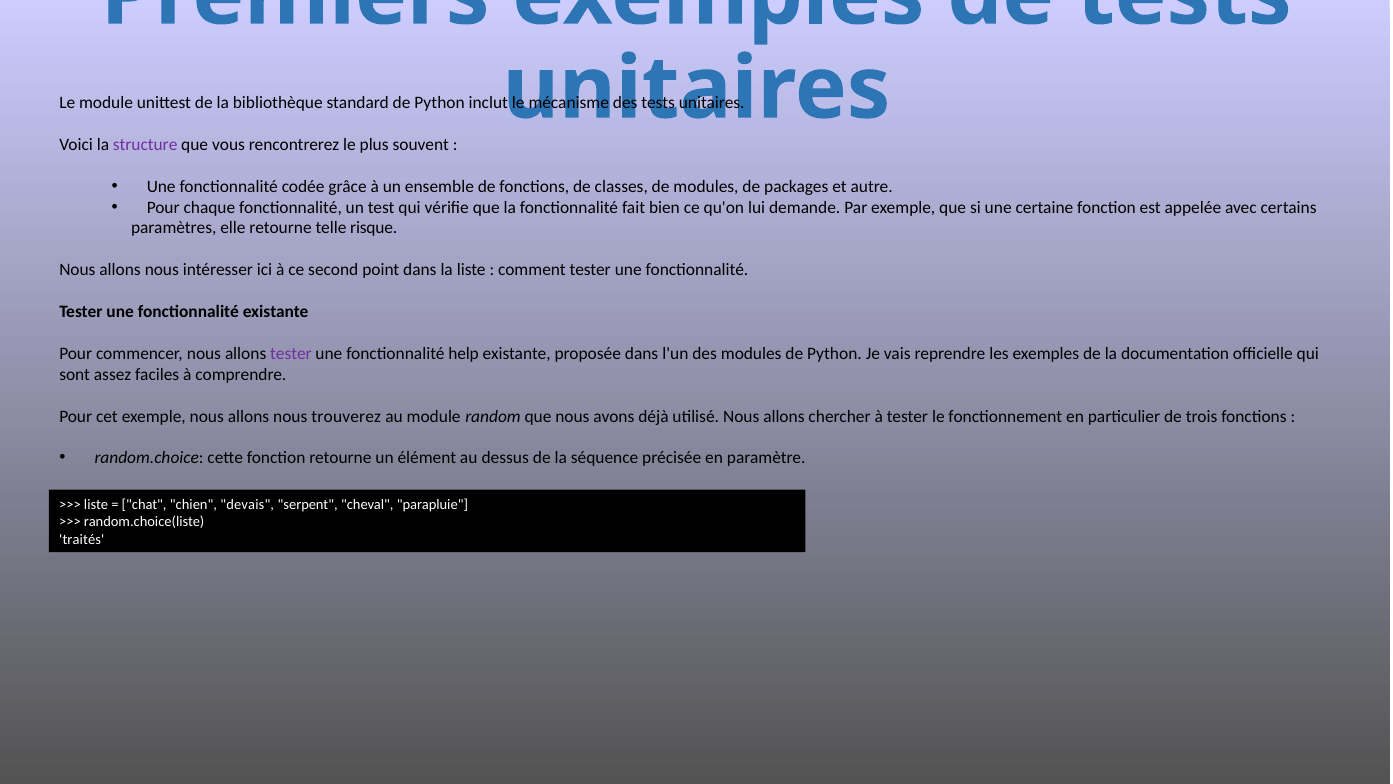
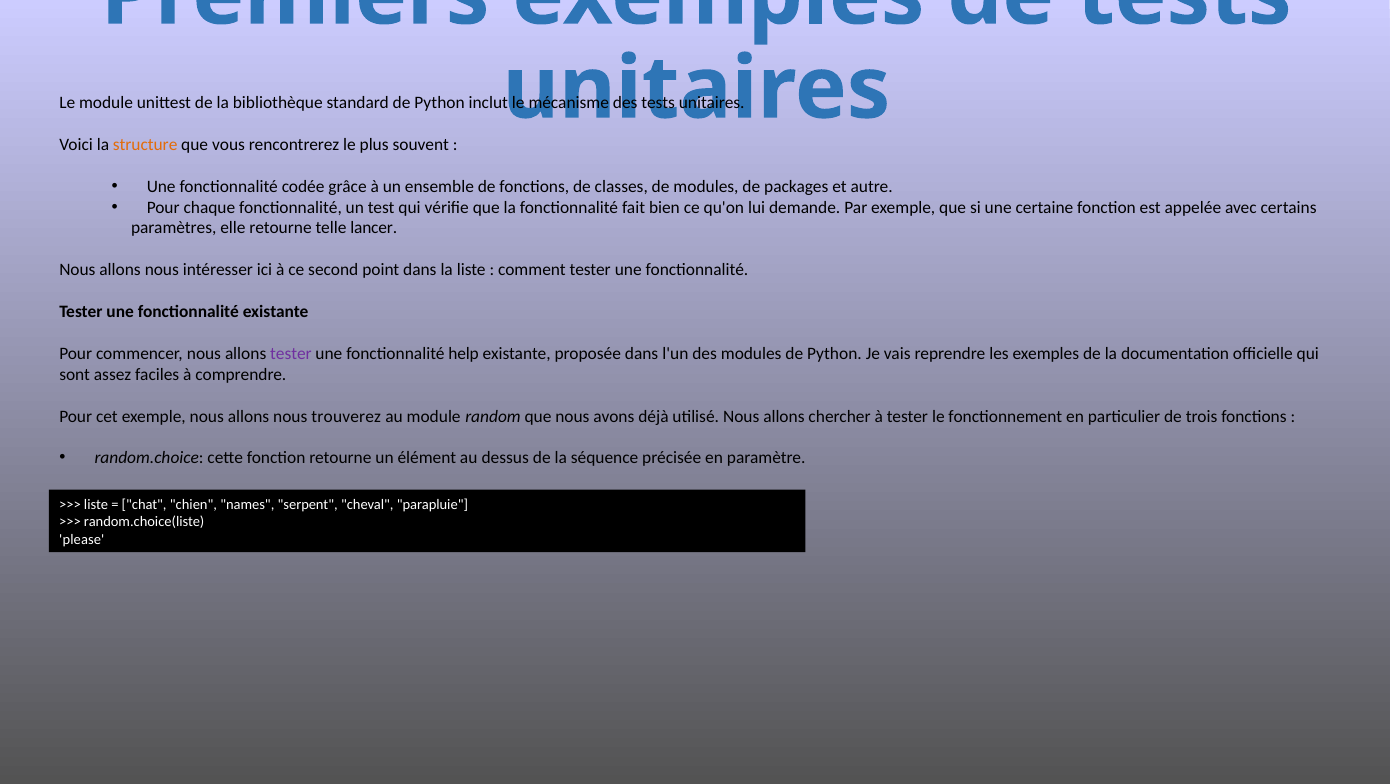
structure colour: purple -> orange (145, 144)
risque: risque -> lancer (374, 228)
devais: devais -> names (247, 504)
traités: traités -> please (82, 539)
